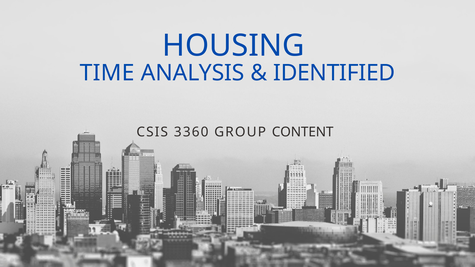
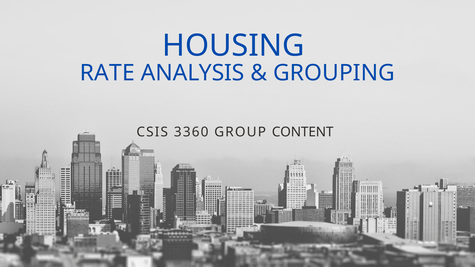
TIME: TIME -> RATE (107, 73)
IDENTIFIED: IDENTIFIED -> GROUPING (334, 73)
